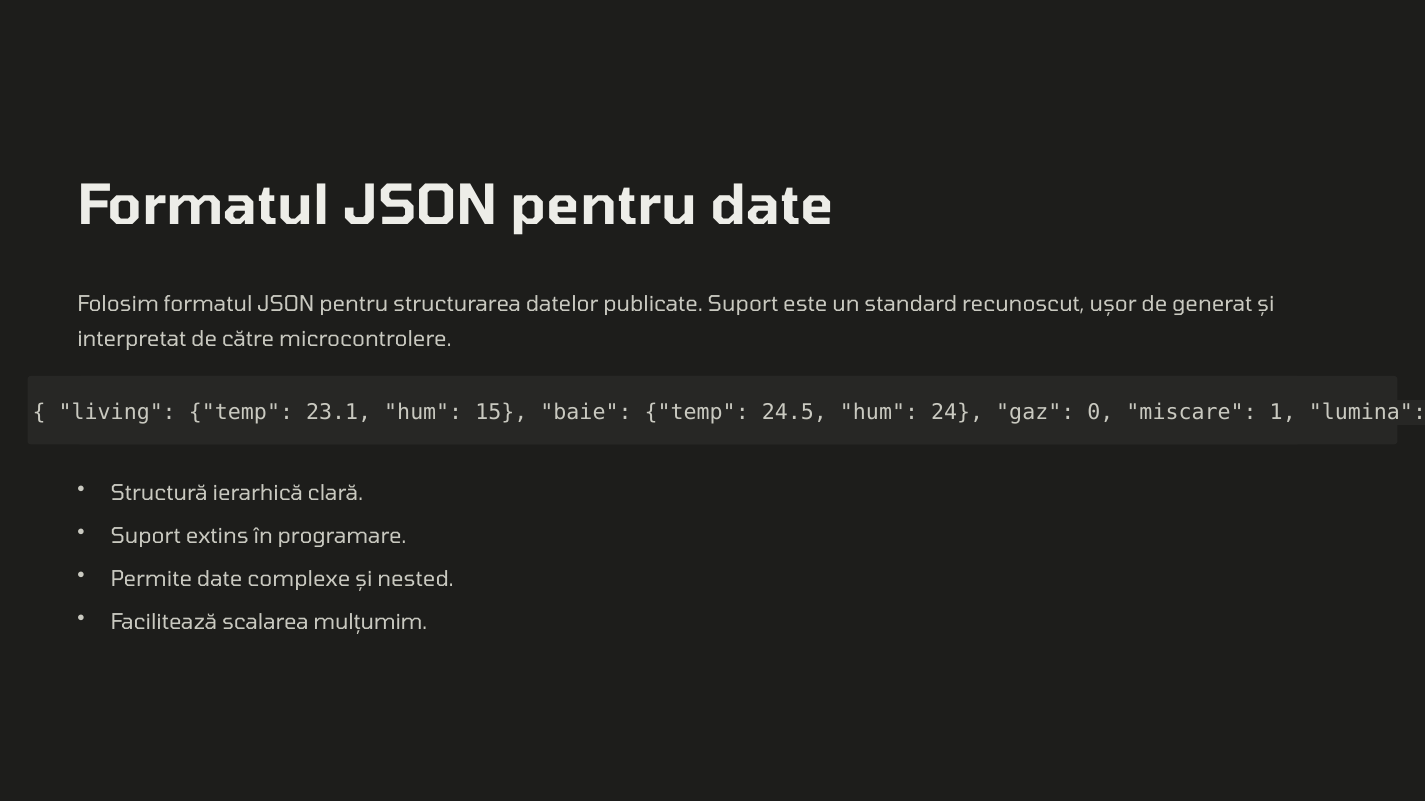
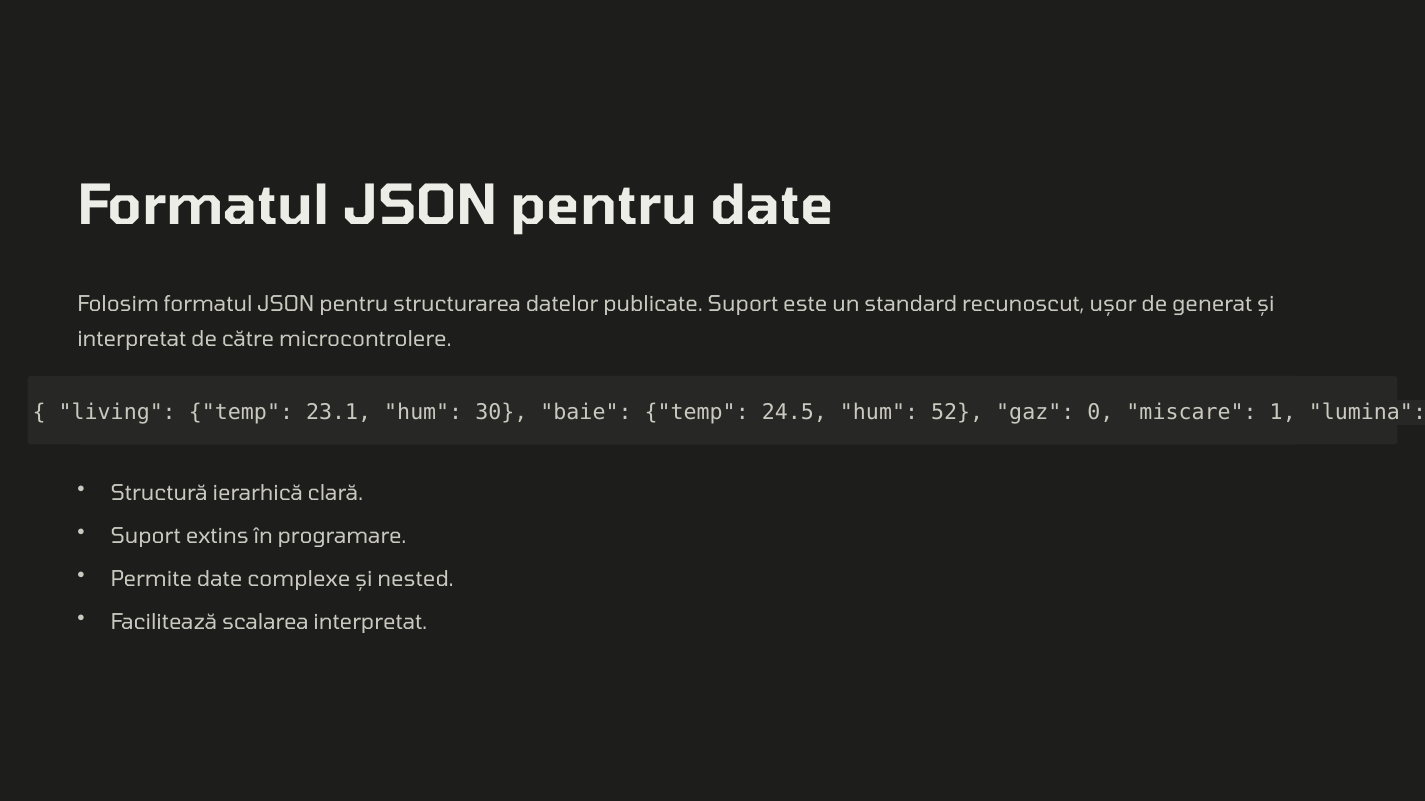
15: 15 -> 30 (501, 413)
24: 24 -> 52 (957, 413)
scalarea mulțumim: mulțumim -> interpretat (370, 623)
